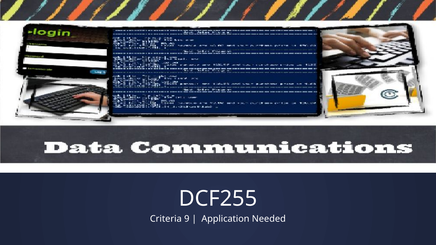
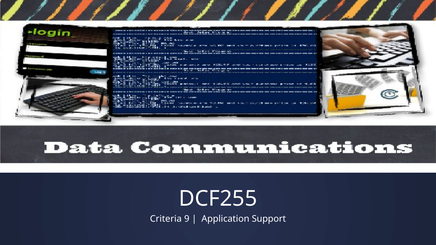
Needed: Needed -> Support (269, 219)
